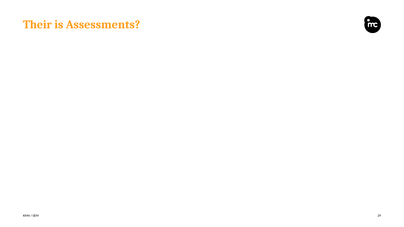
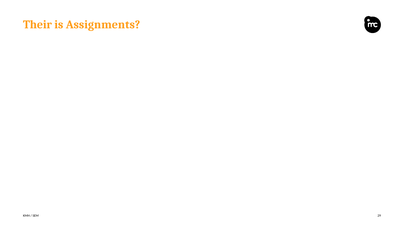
Assessments: Assessments -> Assignments (103, 24)
